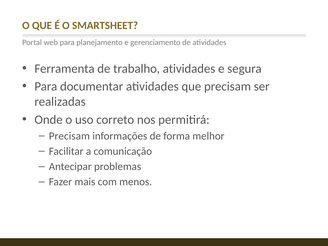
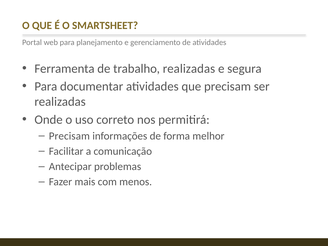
trabalho atividades: atividades -> realizadas (189, 69)
